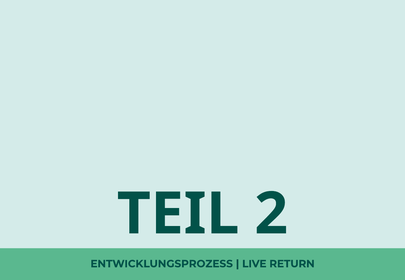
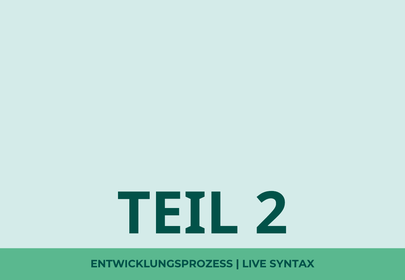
RETURN: RETURN -> SYNTAX (292, 264)
